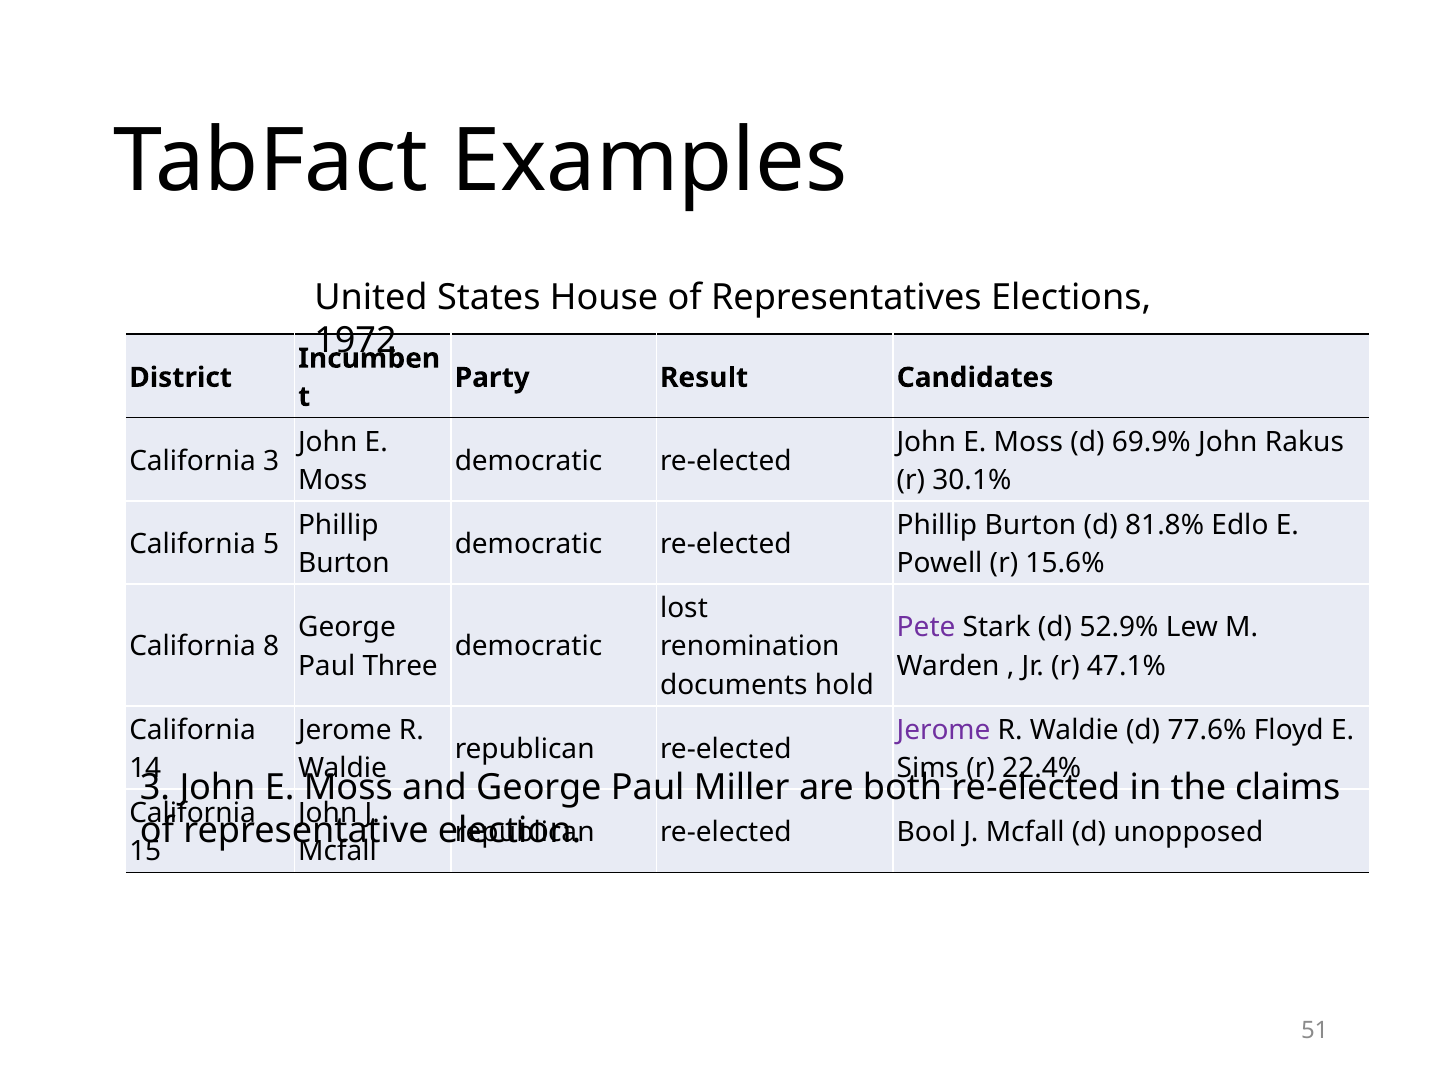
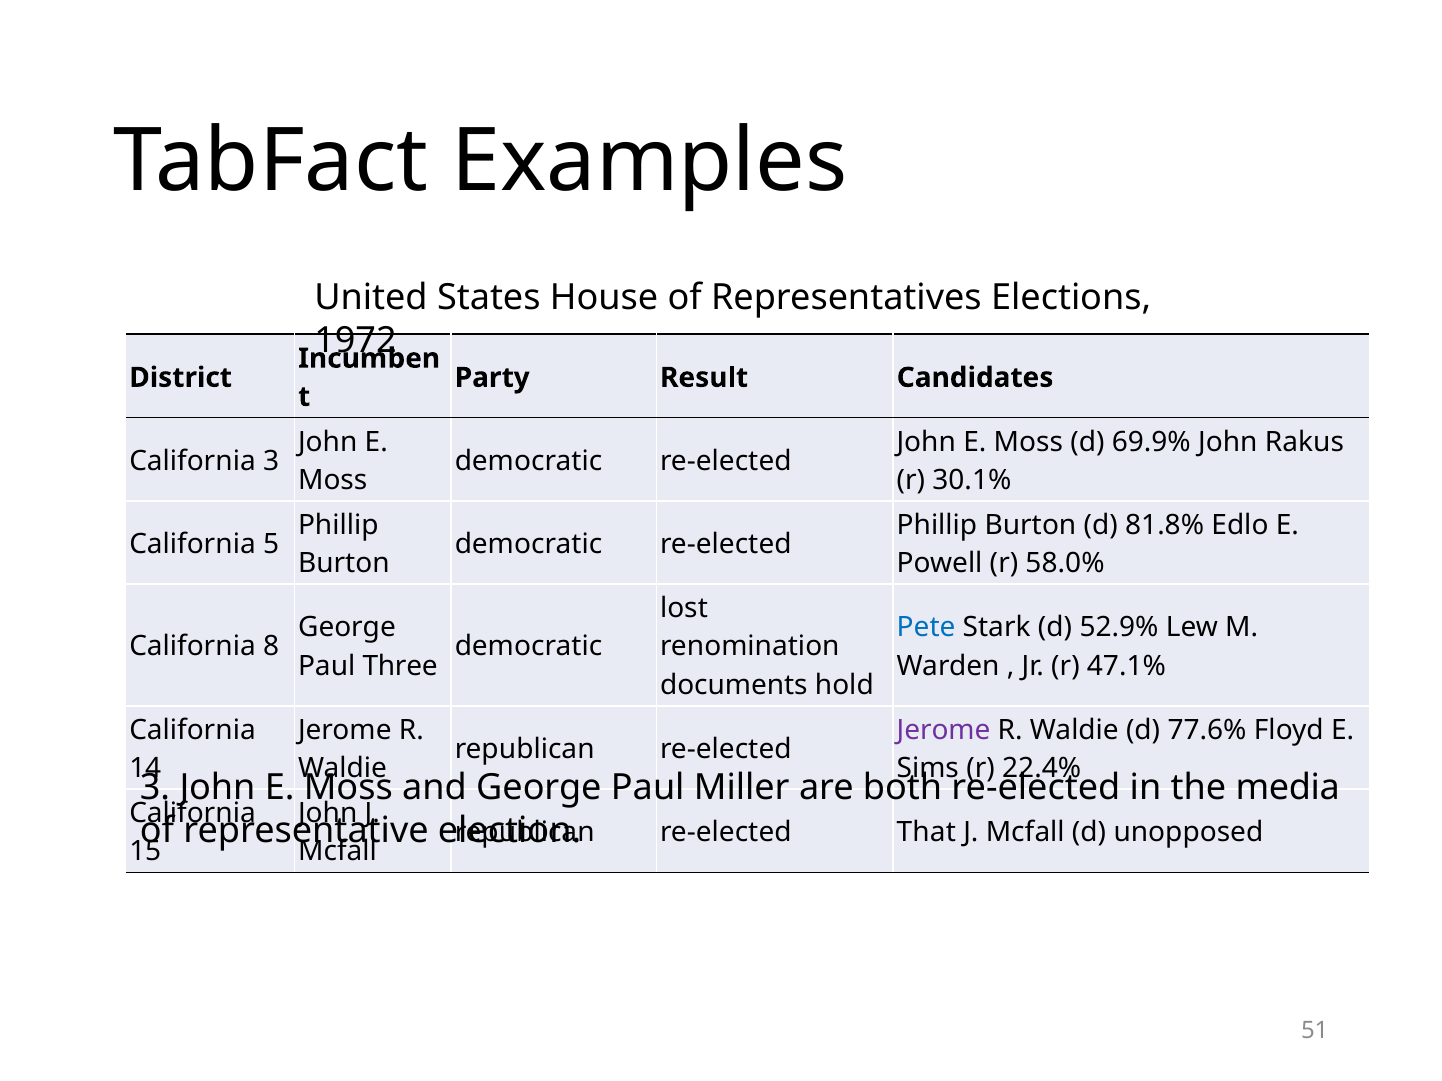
15.6%: 15.6% -> 58.0% (1065, 564)
Pete colour: purple -> blue (926, 628)
claims: claims -> media (1288, 788)
Bool: Bool -> That (926, 833)
